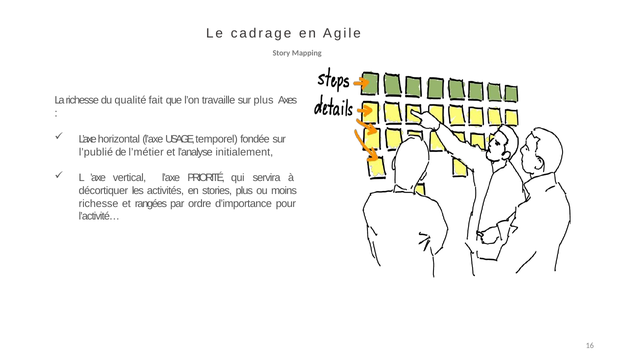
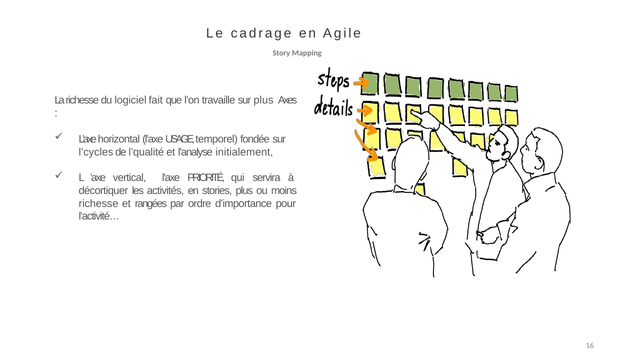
qualité: qualité -> logiciel (131, 100)
l’publié: l’publié -> l’cycles (96, 152)
l’métier: l’métier -> l’qualité (146, 152)
